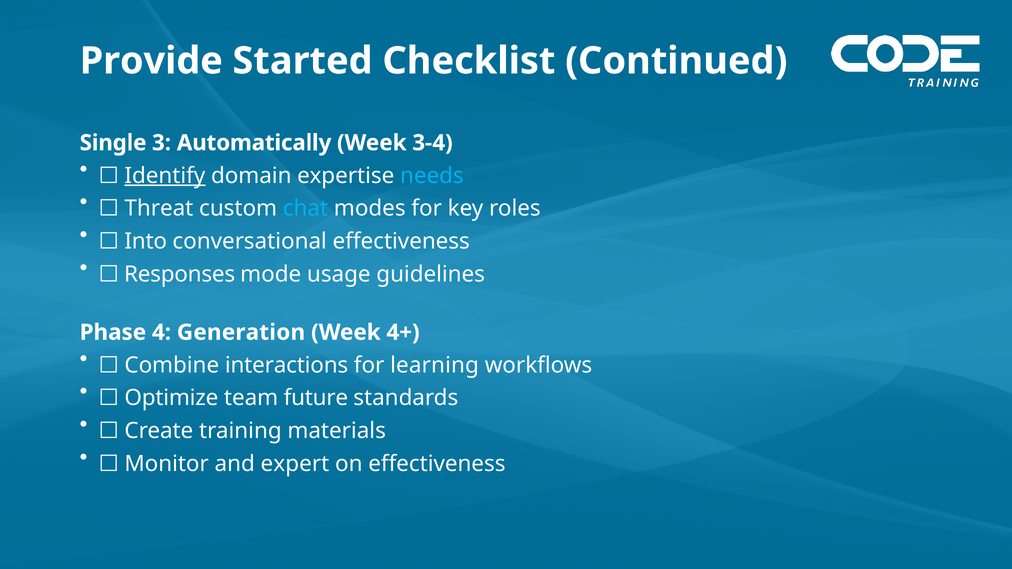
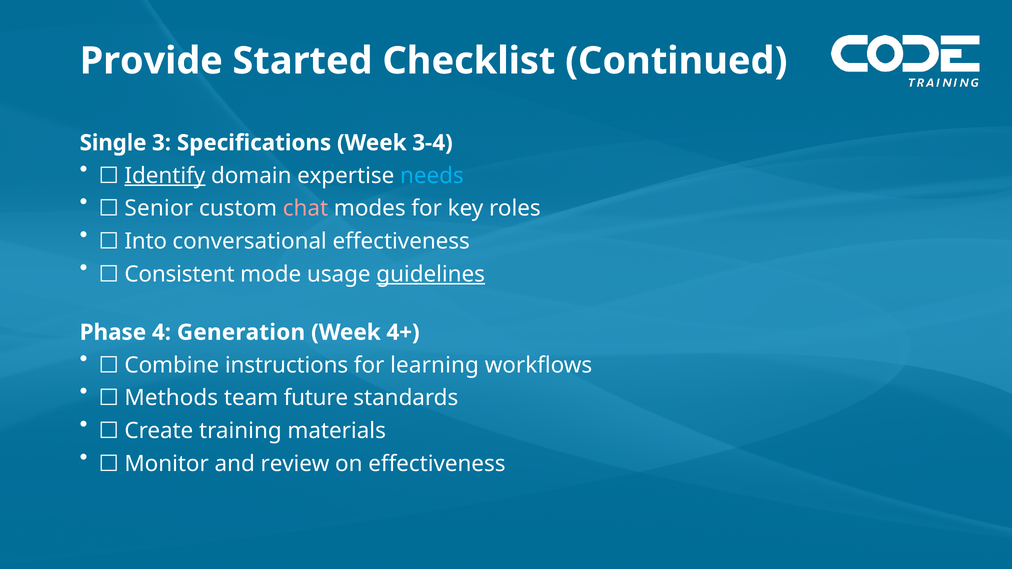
Automatically: Automatically -> Specifications (254, 143)
Threat: Threat -> Senior (159, 209)
chat colour: light blue -> pink (305, 209)
Responses: Responses -> Consistent (180, 274)
guidelines underline: none -> present (431, 274)
interactions: interactions -> instructions (287, 365)
Optimize: Optimize -> Methods (171, 398)
expert: expert -> review (295, 464)
